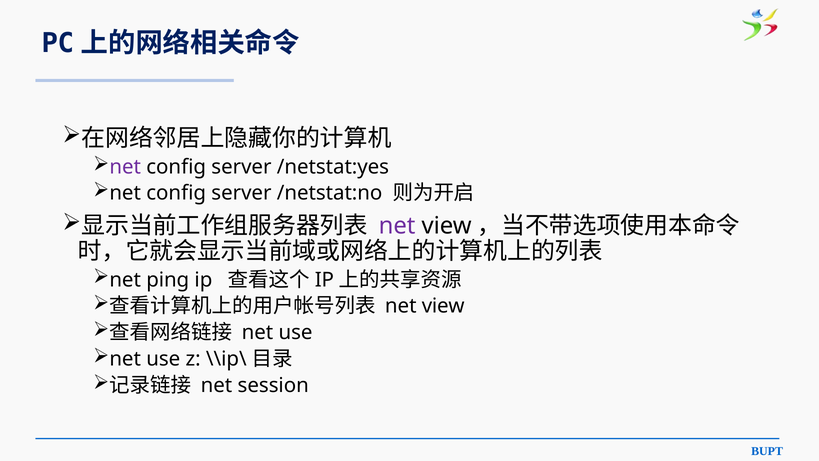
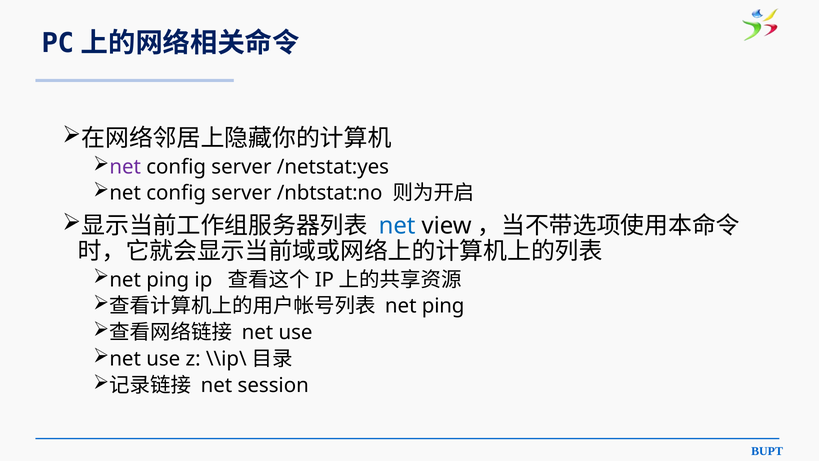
/netstat:no: /netstat:no -> /nbtstat:no (330, 193)
net colour: purple -> blue (397, 226)
view: view -> ping (443, 306)
